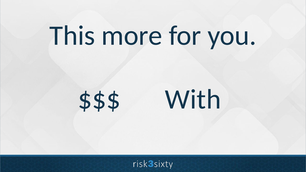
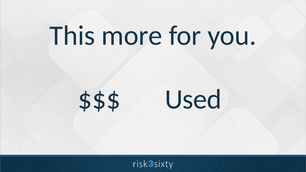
With: With -> Used (193, 99)
